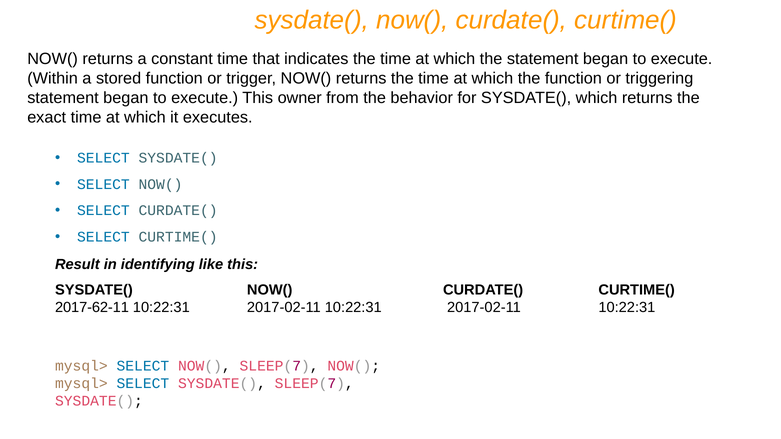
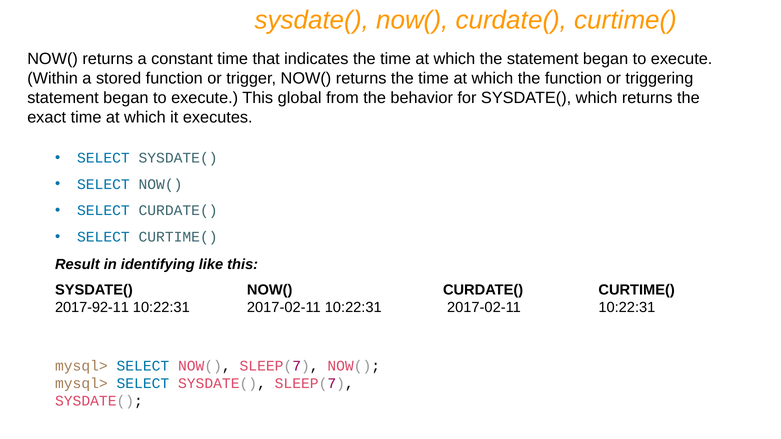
owner: owner -> global (300, 98)
2017-62-11: 2017-62-11 -> 2017-92-11 (92, 308)
